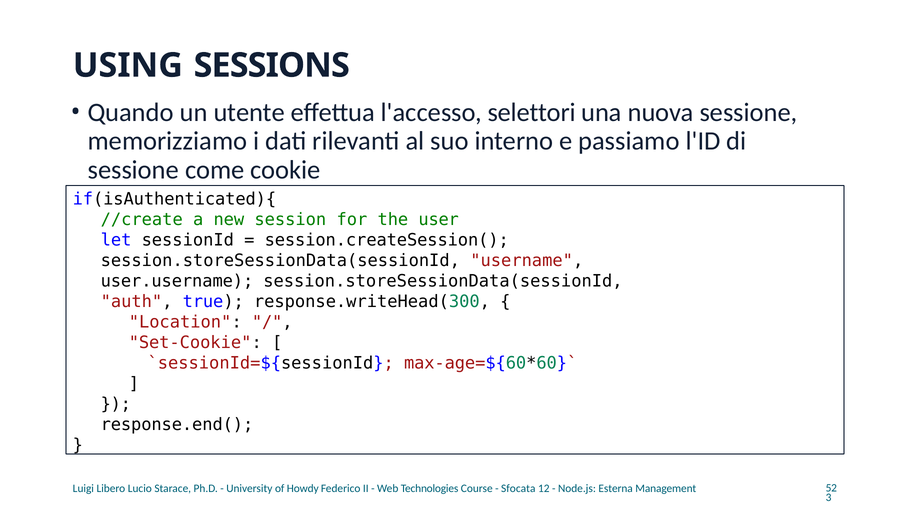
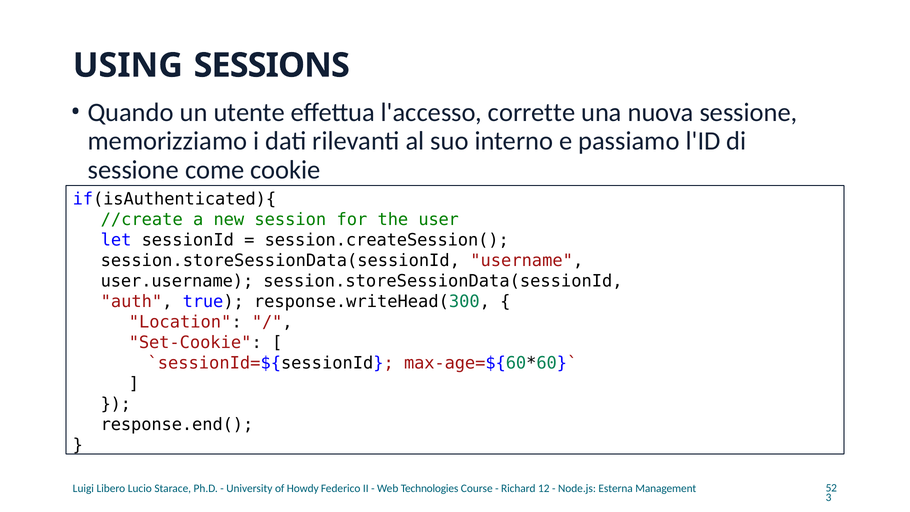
selettori: selettori -> corrette (532, 112)
Sfocata: Sfocata -> Richard (518, 488)
